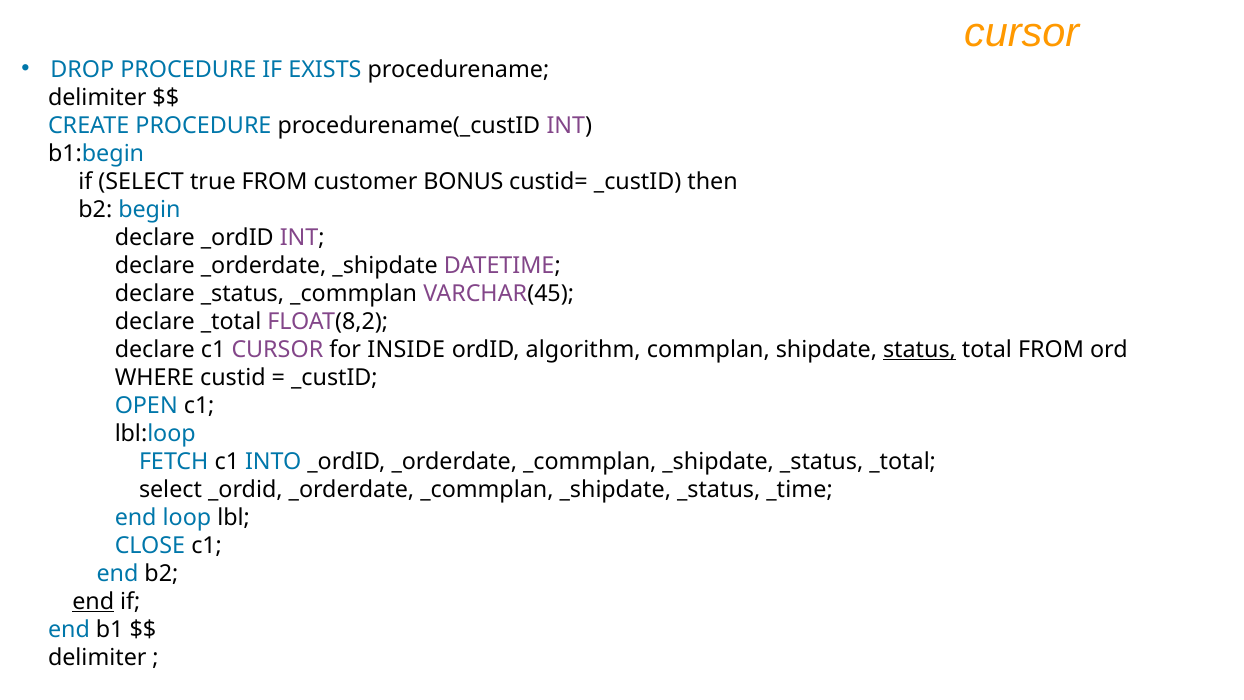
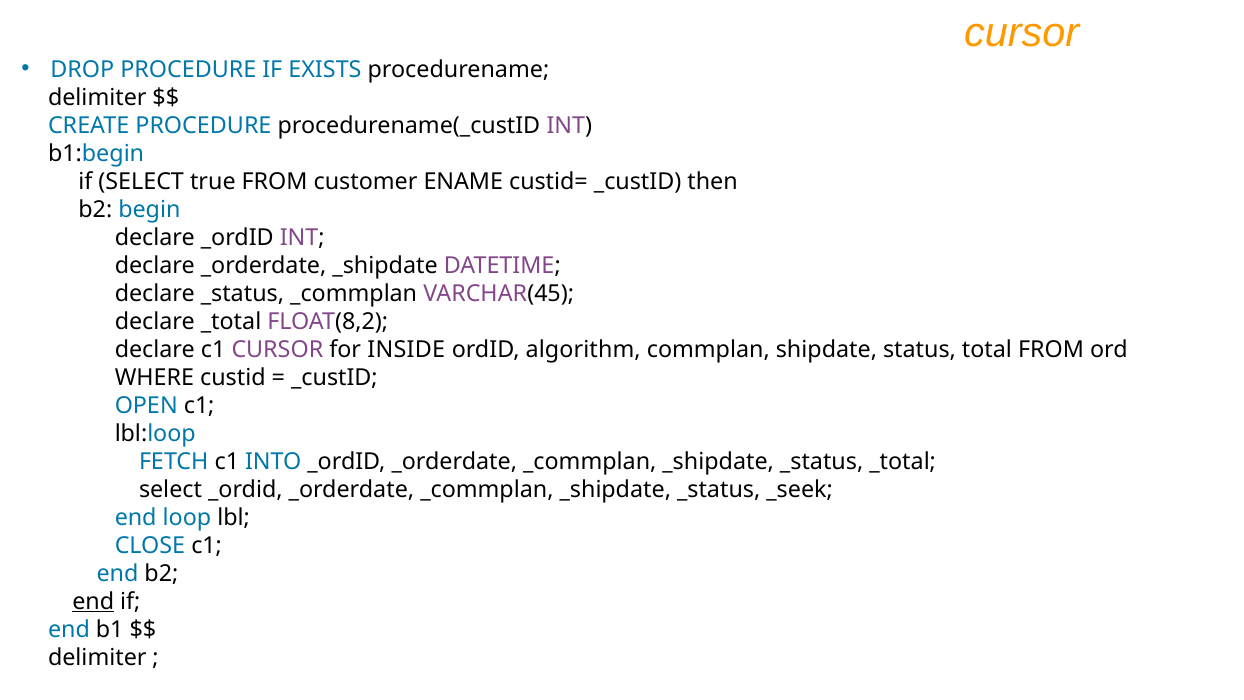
BONUS: BONUS -> ENAME (463, 181)
status underline: present -> none (919, 349)
_time: _time -> _seek (800, 489)
